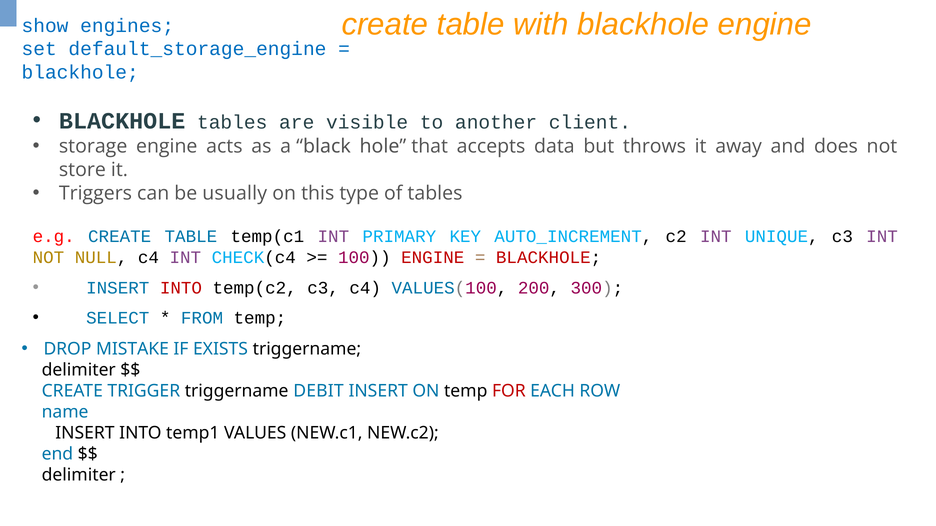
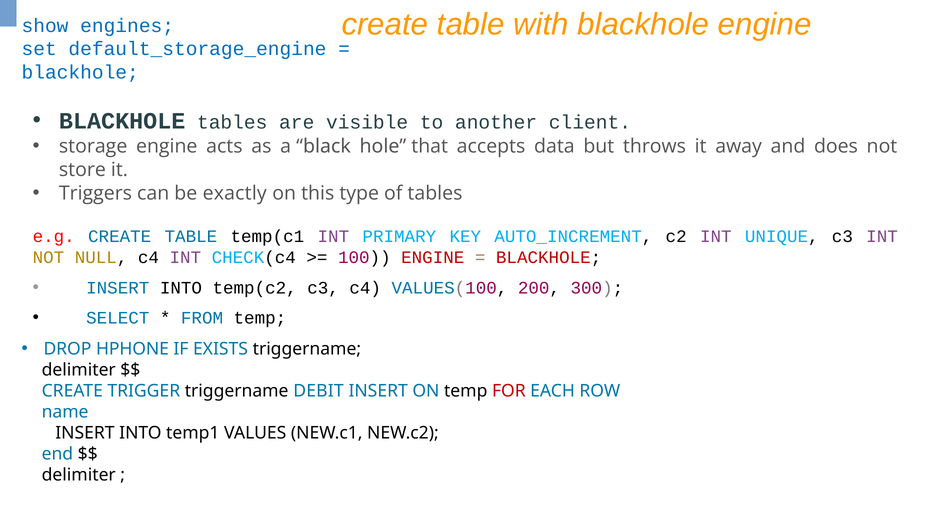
usually: usually -> exactly (235, 193)
INTO colour: red -> black (181, 288)
MISTAKE: MISTAKE -> HPHONE (133, 349)
